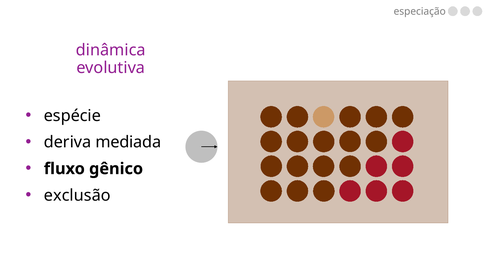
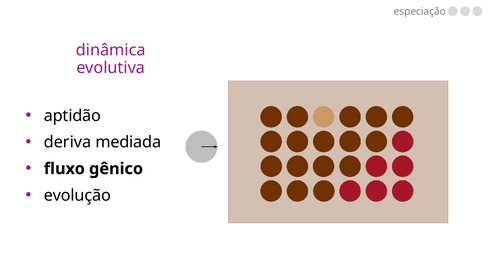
espécie: espécie -> aptidão (72, 115)
exclusão: exclusão -> evolução (77, 195)
